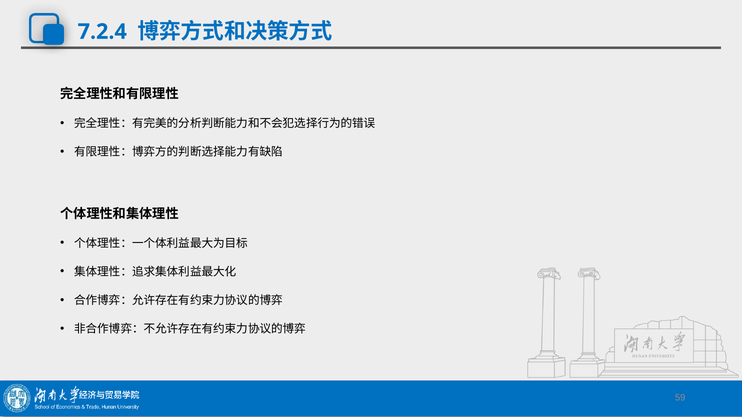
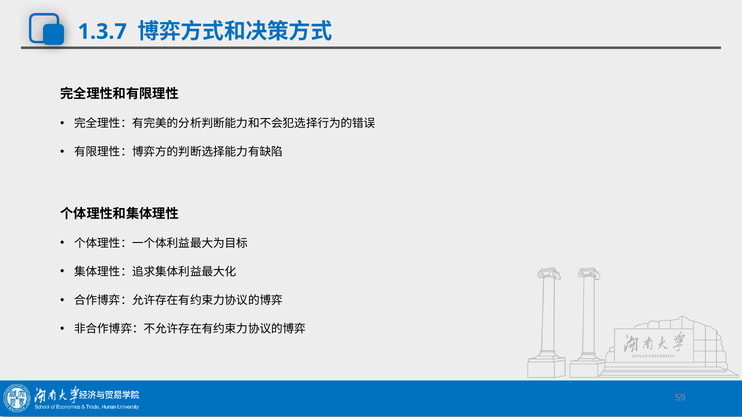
7.2.4: 7.2.4 -> 1.3.7 (102, 32)
